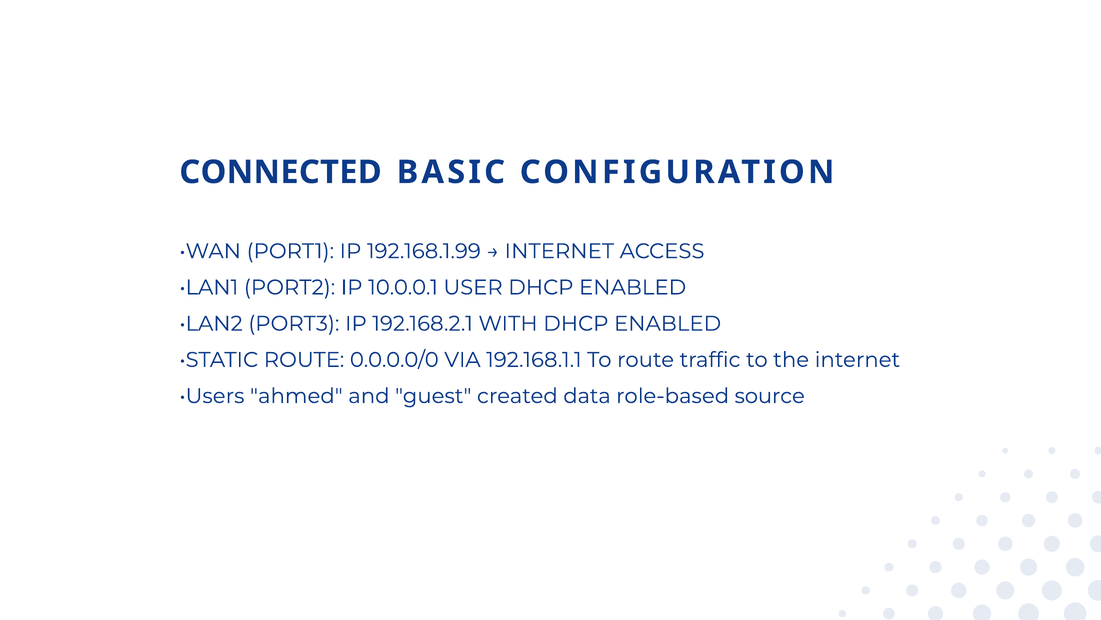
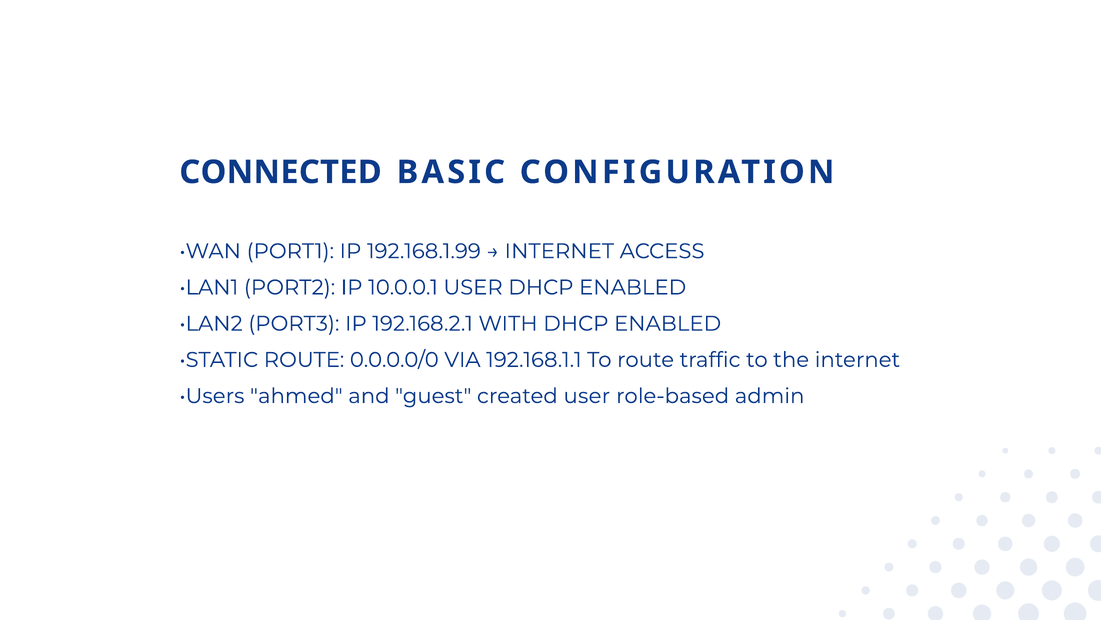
created data: data -> user (587, 396)
source: source -> admin (770, 396)
